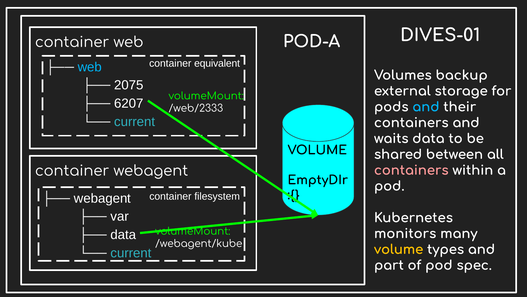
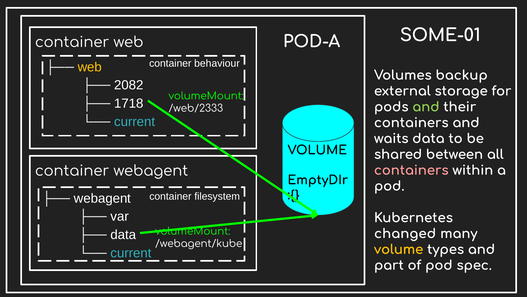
DIVES-01: DIVES-01 -> SOME-01 (440, 35)
equivalent: equivalent -> behaviour (217, 63)
web colour: light blue -> yellow (90, 67)
2075: 2075 -> 2082 (129, 85)
6207: 6207 -> 1718 (129, 103)
and colour: light blue -> light green (426, 107)
monitors: monitors -> changed (405, 233)
